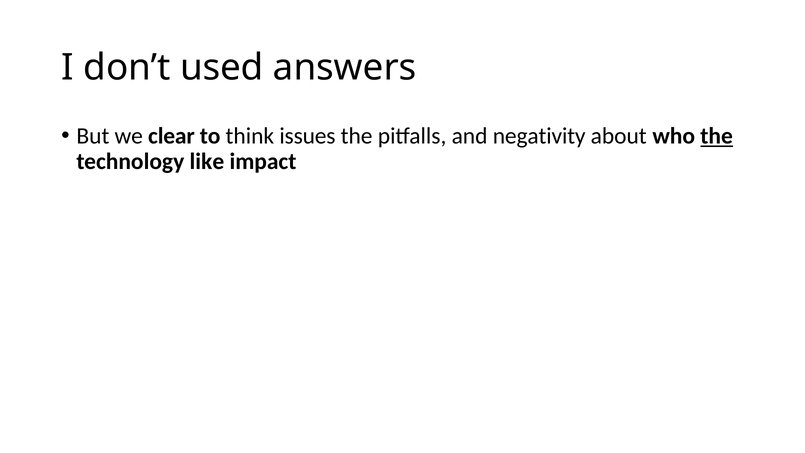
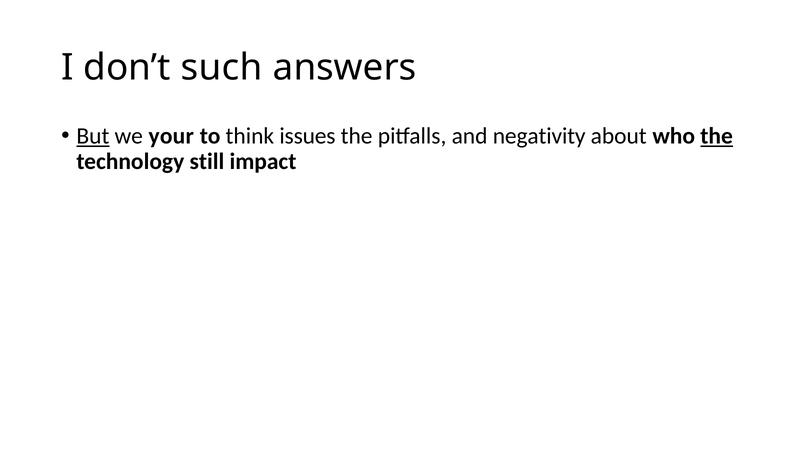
used: used -> such (222, 68)
But underline: none -> present (93, 136)
clear: clear -> your (171, 136)
like: like -> still (207, 161)
